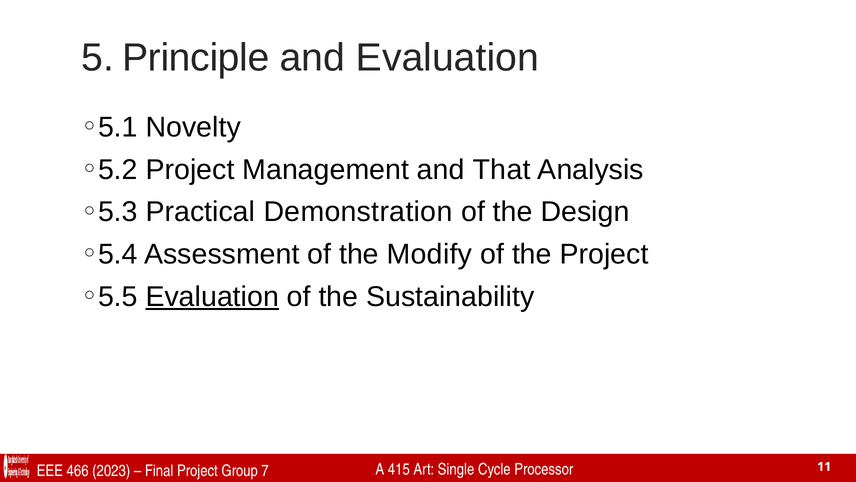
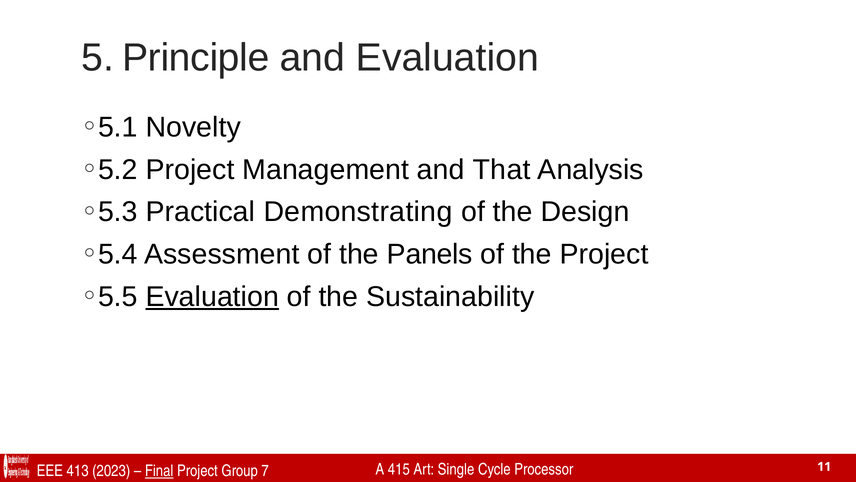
Demonstration: Demonstration -> Demonstrating (358, 212)
Modify: Modify -> Panels (430, 254)
466: 466 -> 413 (78, 470)
Final underline: none -> present (159, 470)
